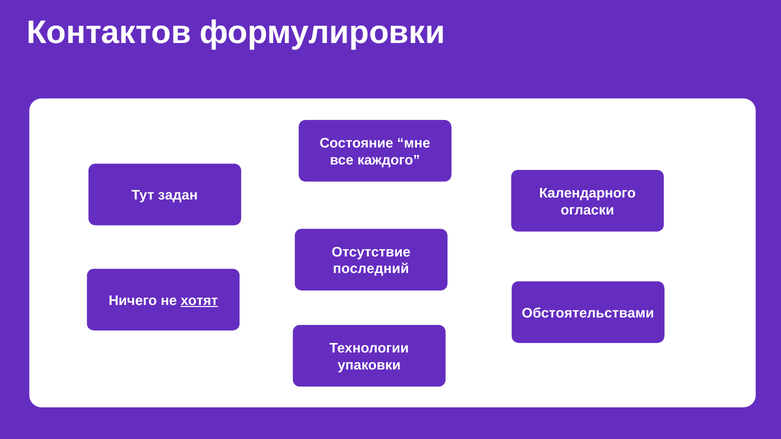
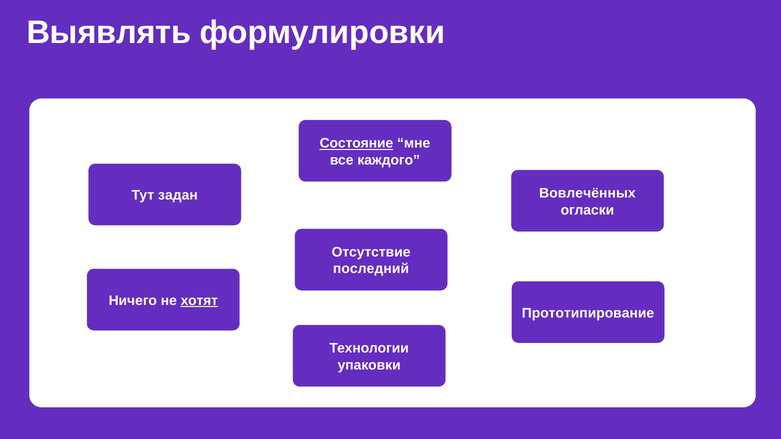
Контактов: Контактов -> Выявлять (109, 33)
Состояние underline: none -> present (356, 144)
Календарного: Календарного -> Вовлечённых (587, 194)
Обстоятельствами: Обстоятельствами -> Прототипирование (588, 313)
